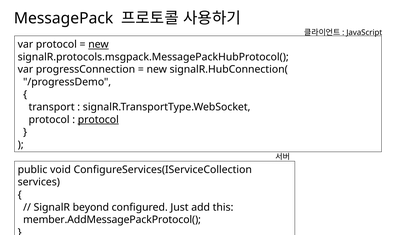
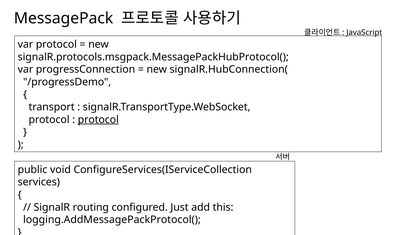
new underline: present -> none (99, 44)
beyond: beyond -> routing (91, 207)
member.AddMessagePackProtocol(: member.AddMessagePackProtocol( -> logging.AddMessagePackProtocol( (112, 220)
